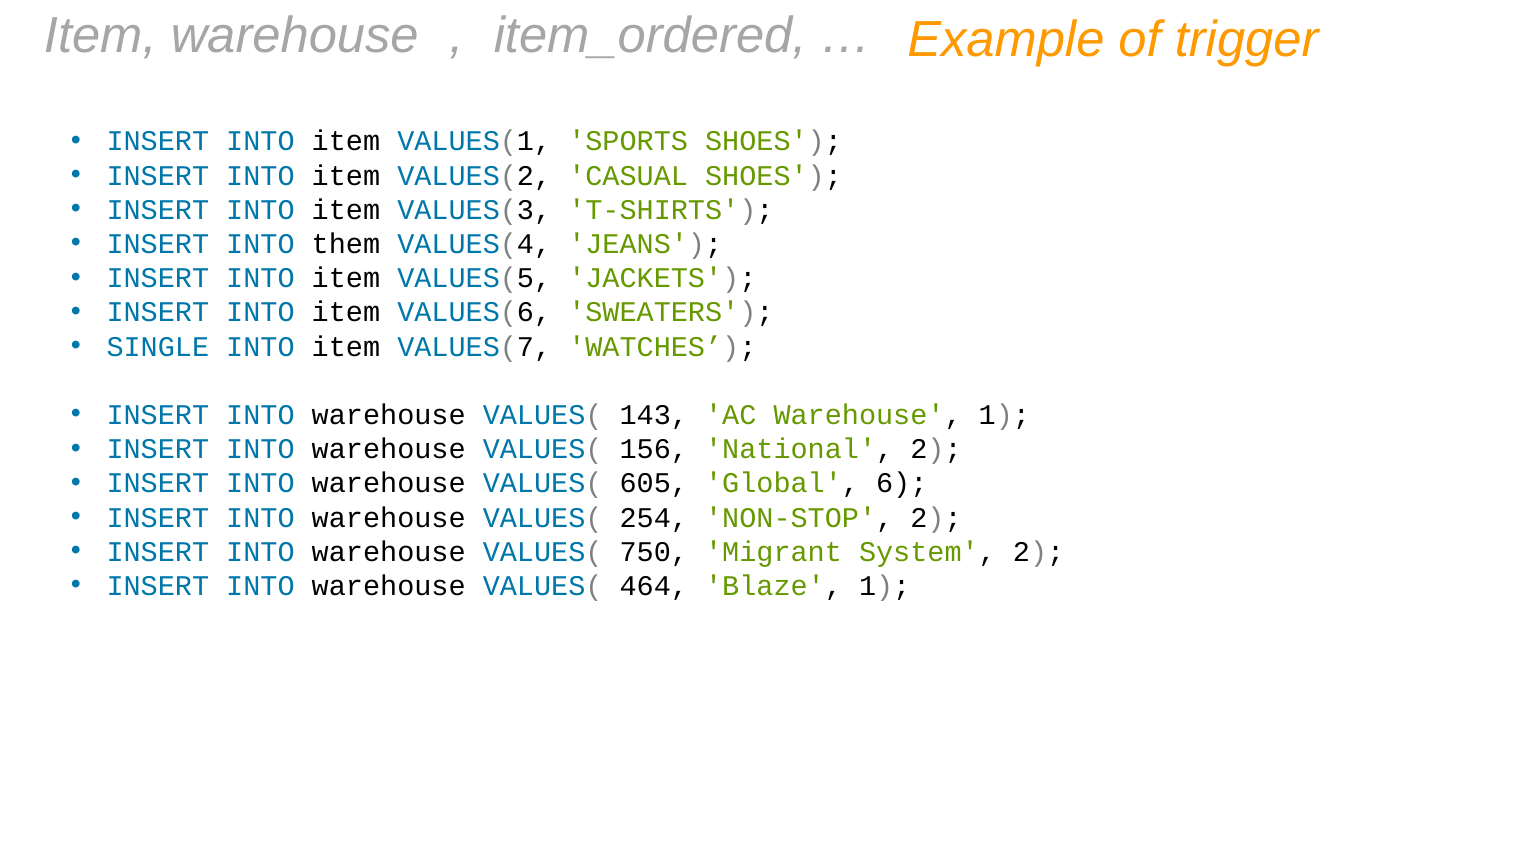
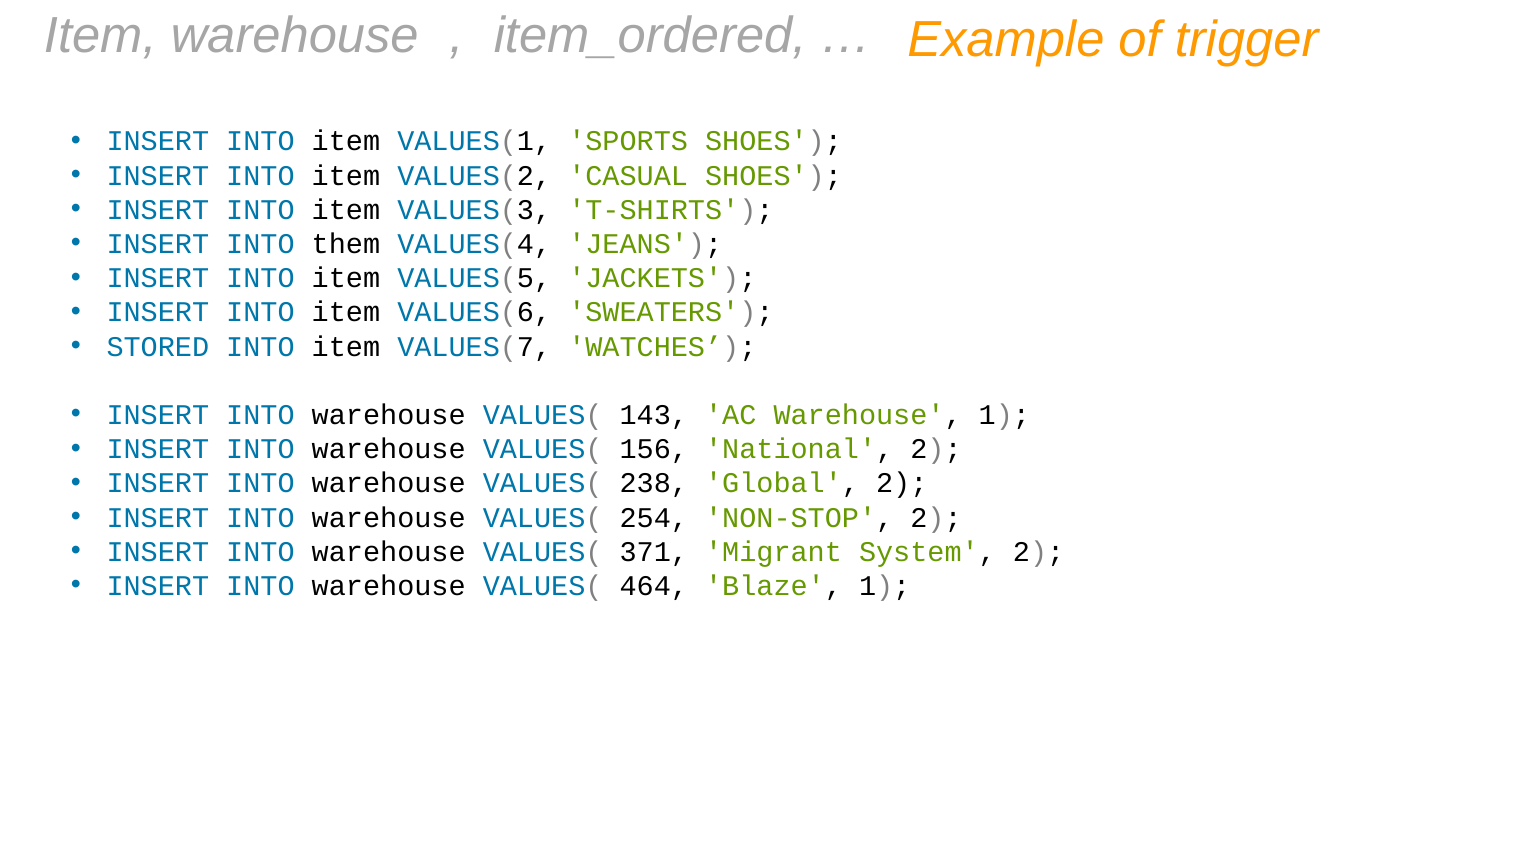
SINGLE: SINGLE -> STORED (158, 347)
605: 605 -> 238 (654, 483)
Global 6: 6 -> 2 (902, 483)
750: 750 -> 371 (654, 552)
